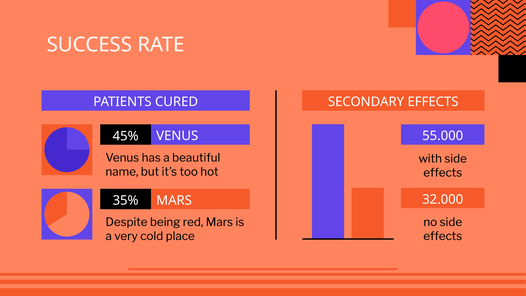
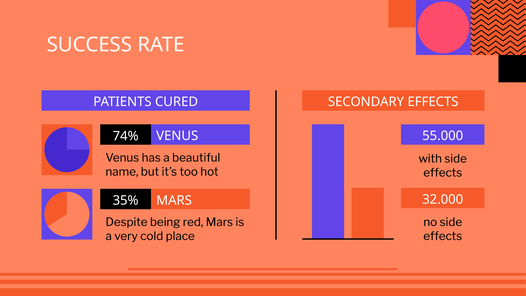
45%: 45% -> 74% (126, 136)
